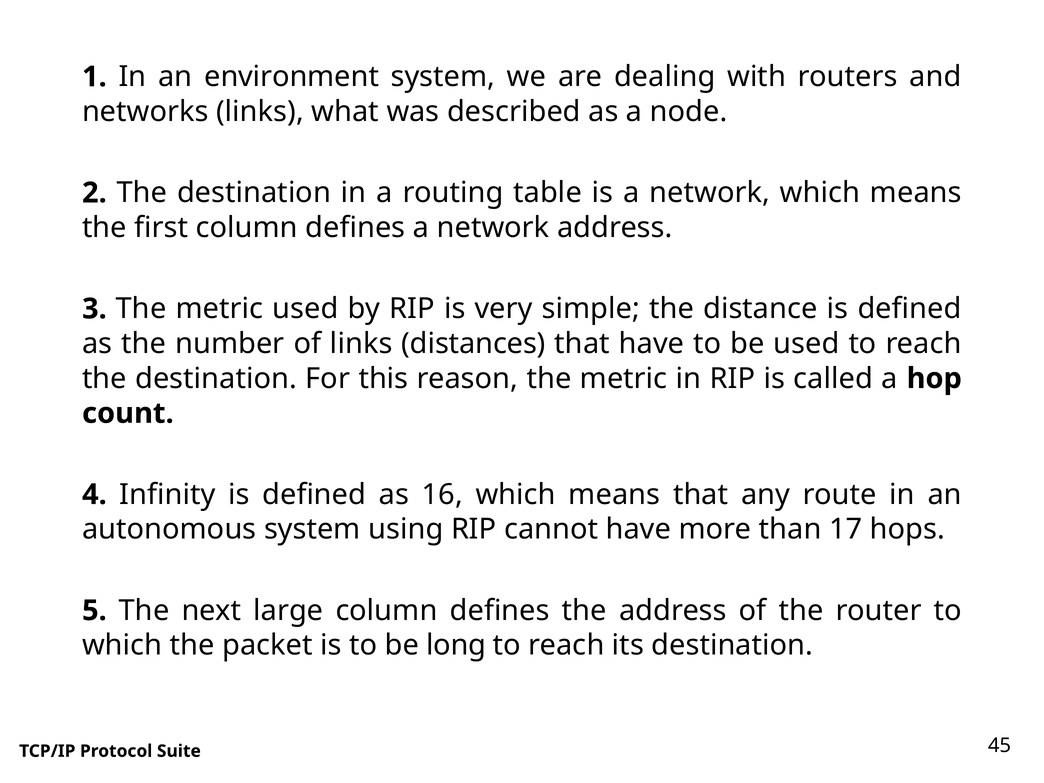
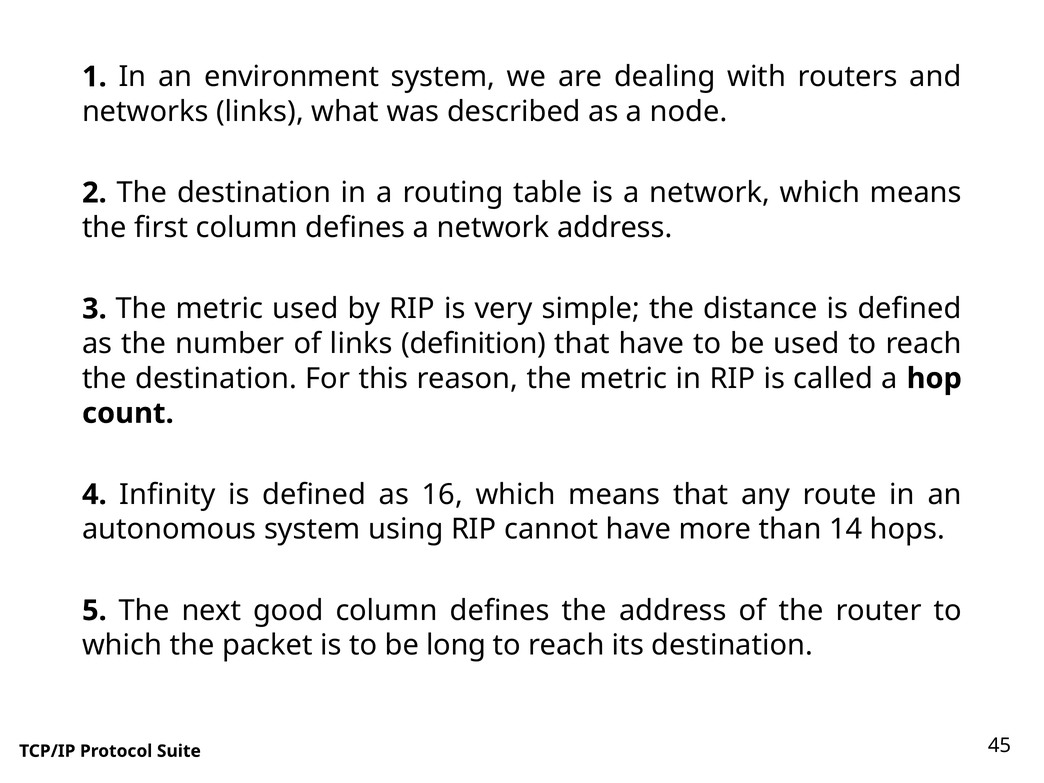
distances: distances -> definition (474, 344)
17: 17 -> 14 (846, 529)
large: large -> good (288, 611)
